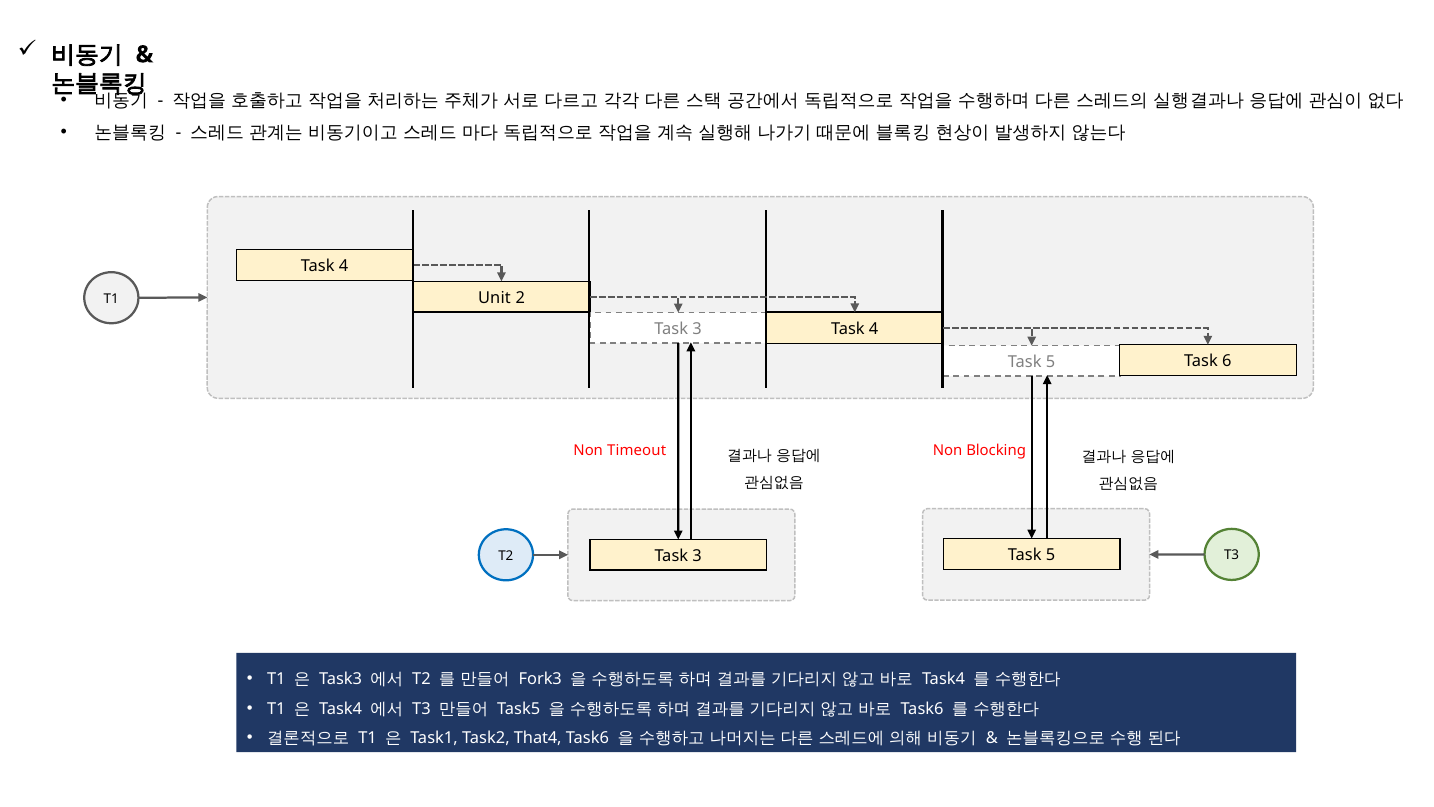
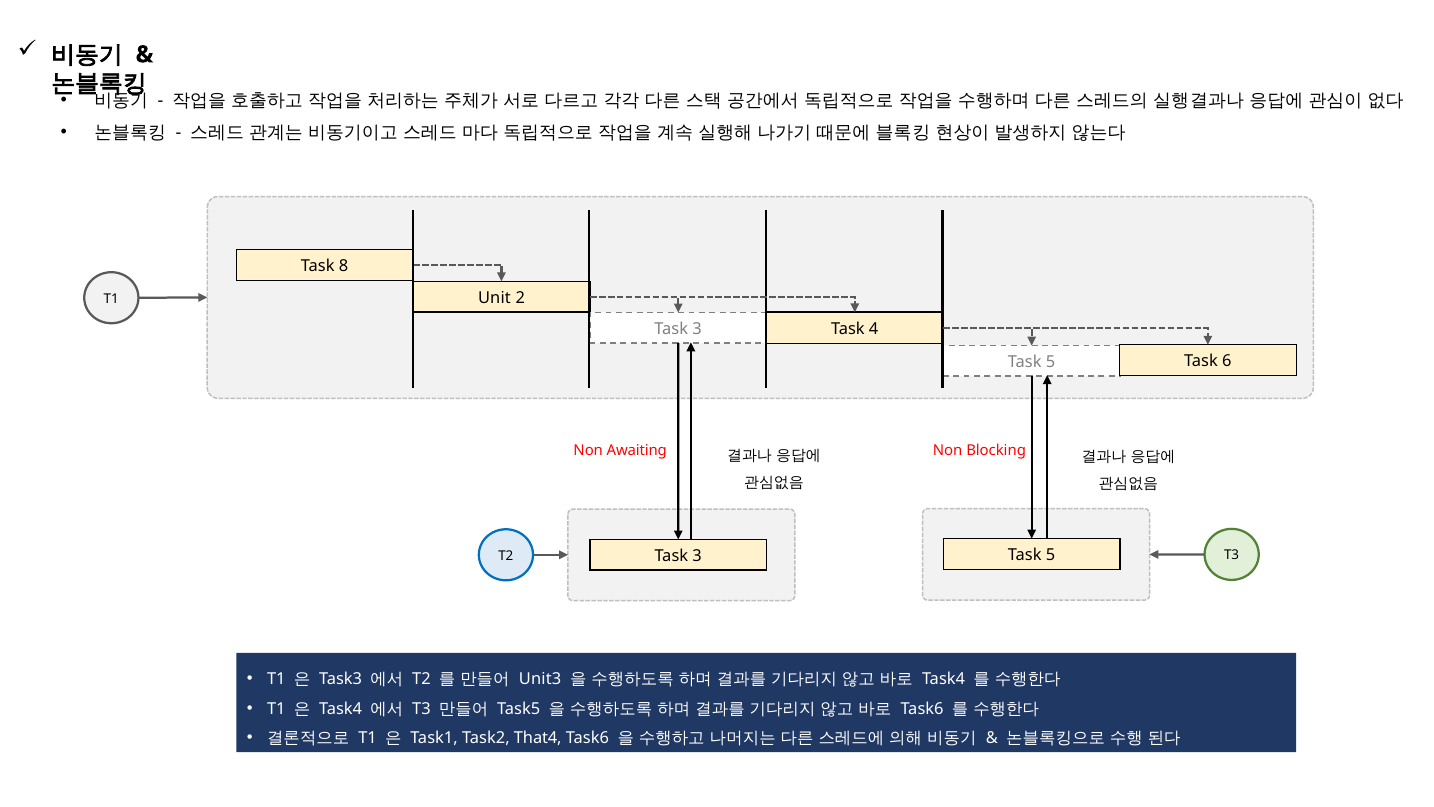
4: 4 -> 8 (344, 266)
Timeout: Timeout -> Awaiting (637, 451)
Fork3: Fork3 -> Unit3 (540, 679)
